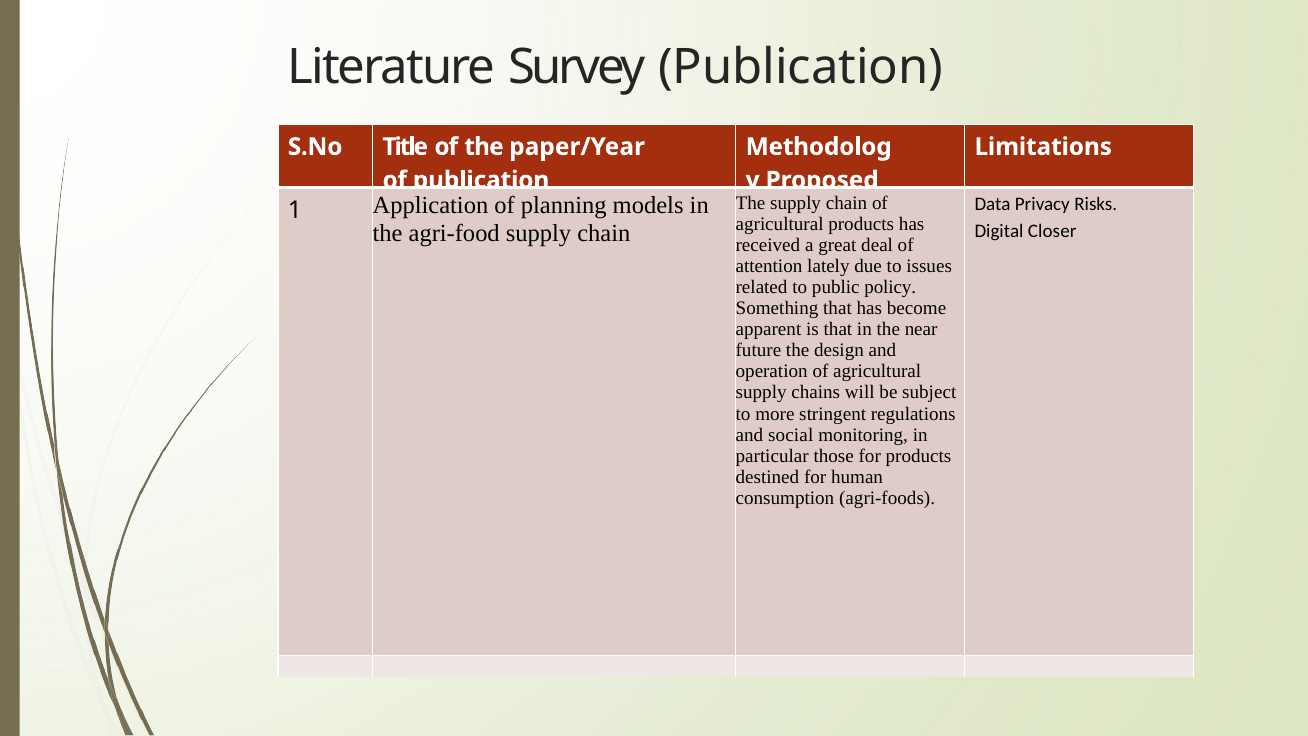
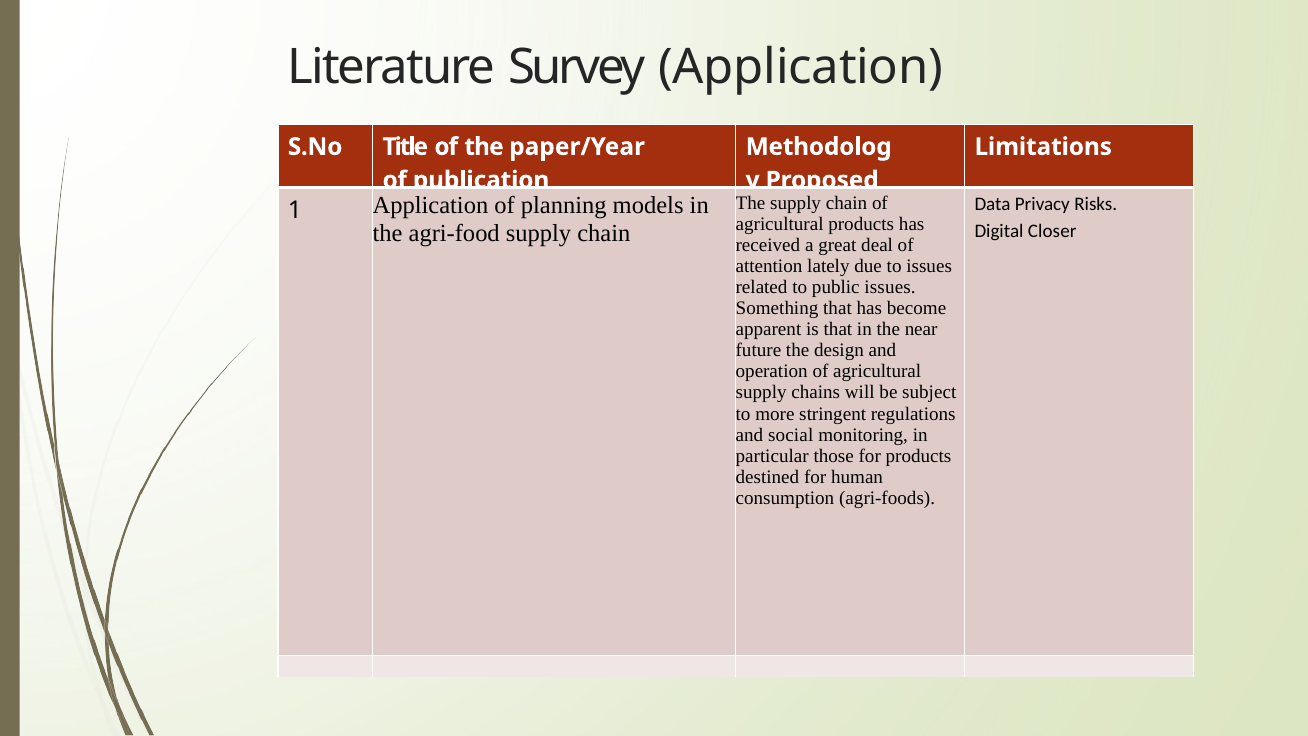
Survey Publication: Publication -> Application (801, 67)
public policy: policy -> issues (890, 287)
